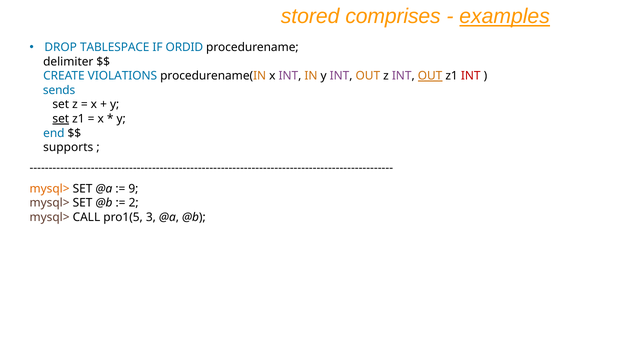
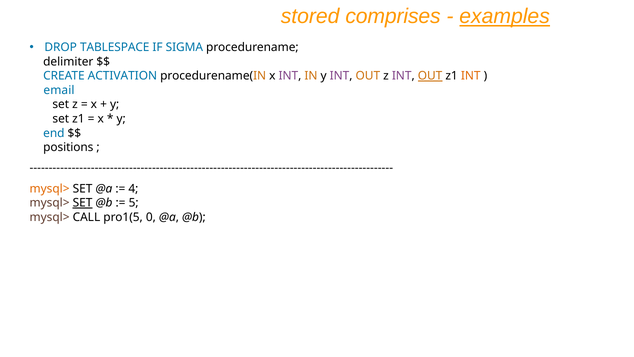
ORDID: ORDID -> SIGMA (184, 47)
VIOLATIONS: VIOLATIONS -> ACTIVATION (122, 76)
INT colour: red -> orange (471, 76)
sends: sends -> email (59, 90)
set underline: present -> none (61, 119)
supports: supports -> positions (68, 147)
9: 9 -> 4 (133, 188)
SET underline: none -> present (83, 203)
2: 2 -> 5 (134, 203)
3: 3 -> 0 (151, 217)
